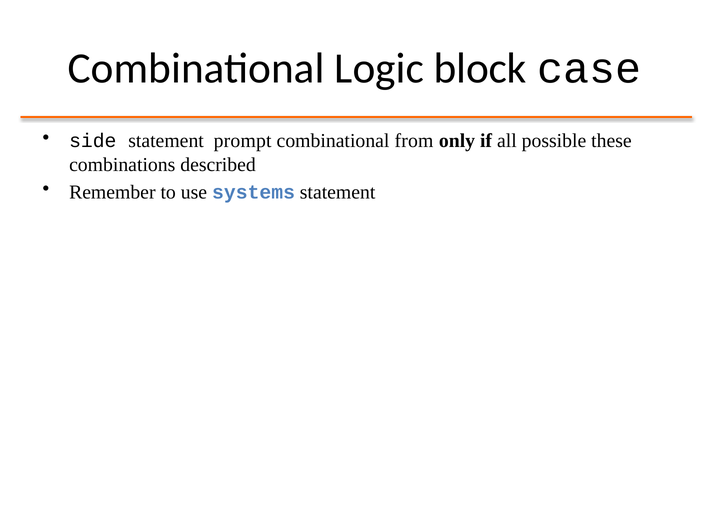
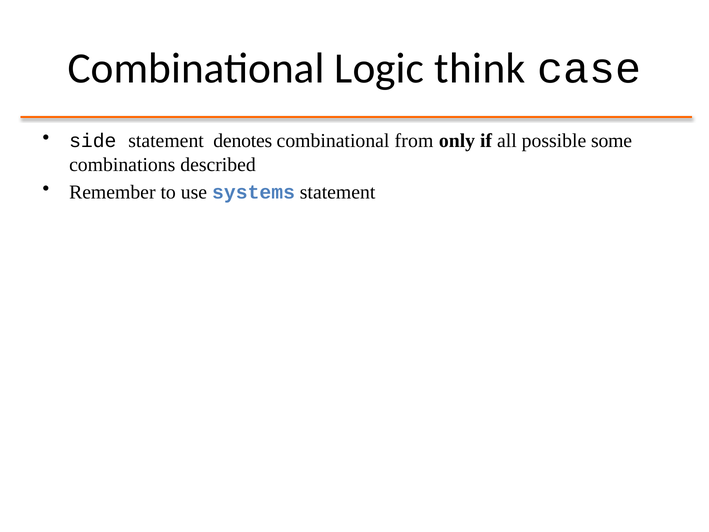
block: block -> think (480, 69)
prompt: prompt -> denotes (243, 141)
these: these -> some (612, 141)
